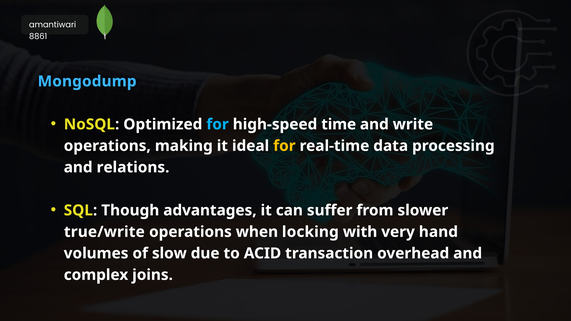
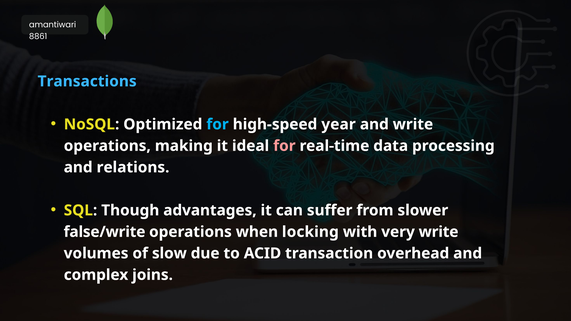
Mongodump: Mongodump -> Transactions (87, 81)
time: time -> year (339, 124)
for colour: yellow -> pink (284, 146)
true/write: true/write -> false/write (105, 232)
very hand: hand -> write (439, 232)
